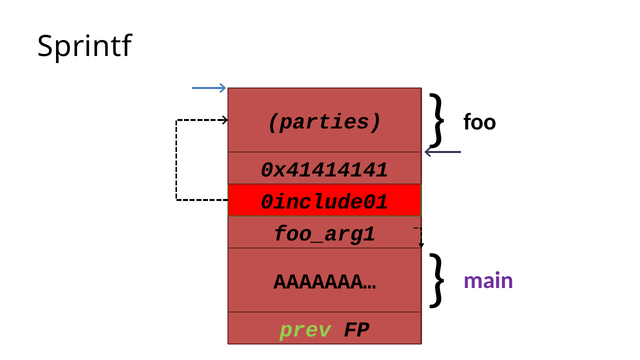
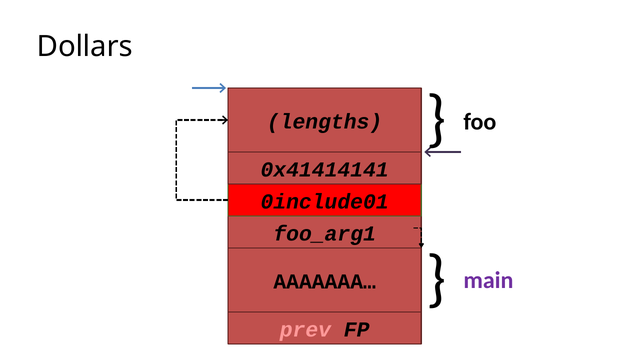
Sprintf: Sprintf -> Dollars (85, 46)
parties: parties -> lengths (325, 122)
prev colour: light green -> pink (305, 329)
